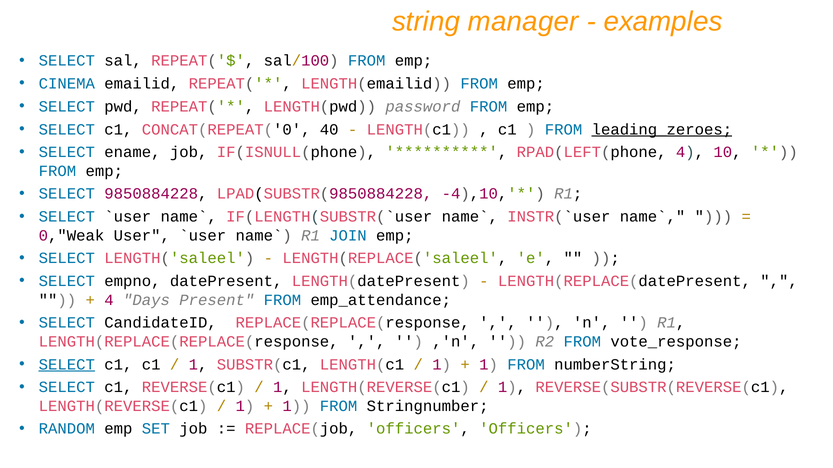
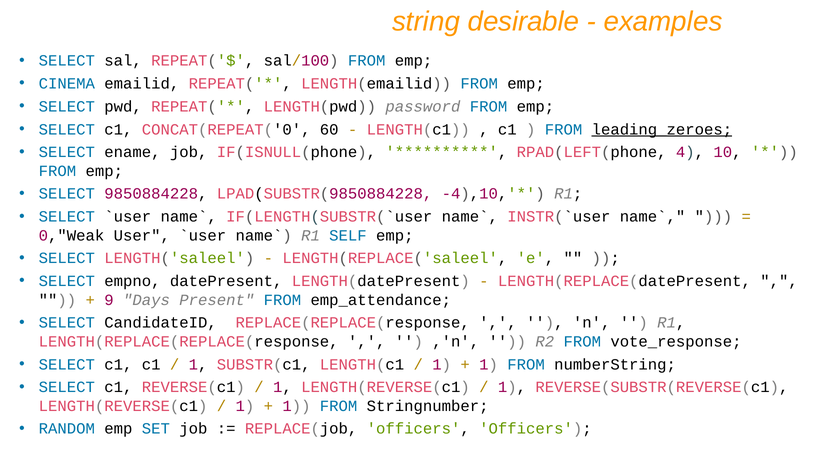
manager: manager -> desirable (523, 22)
40: 40 -> 60 (329, 130)
JOIN: JOIN -> SELF (348, 236)
4: 4 -> 9 (109, 300)
SELECT underline: present -> none (67, 365)
